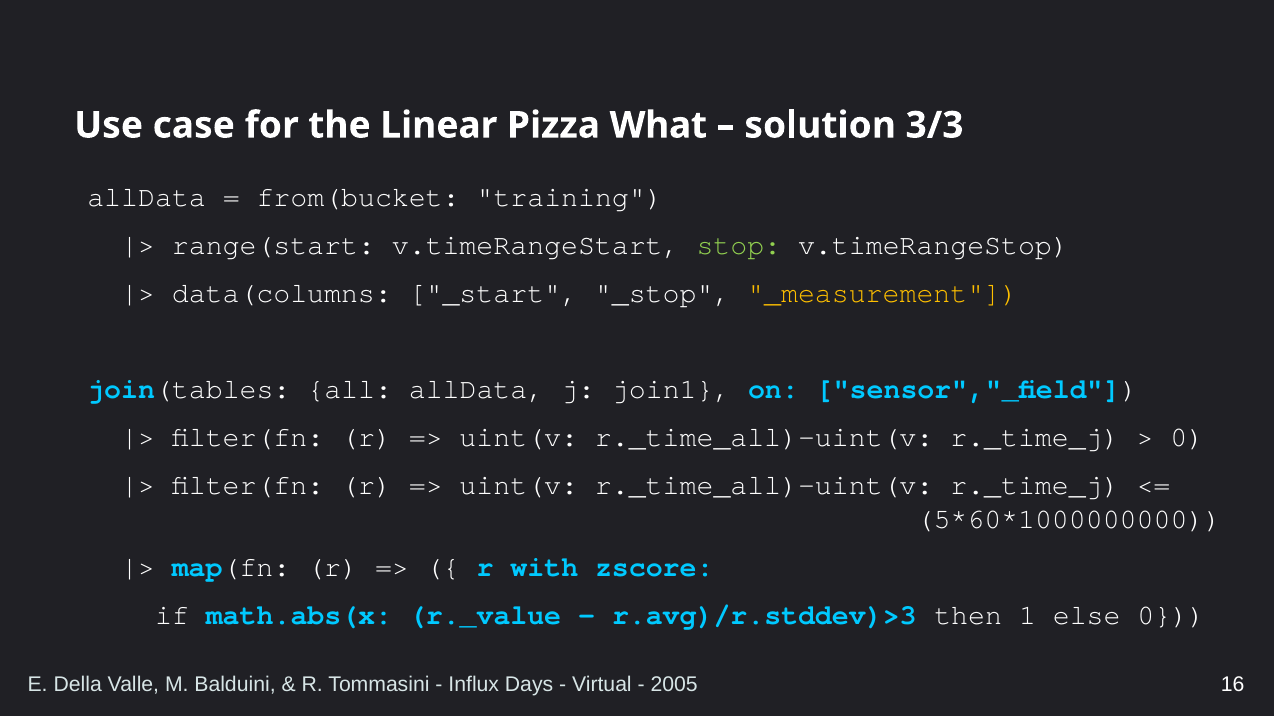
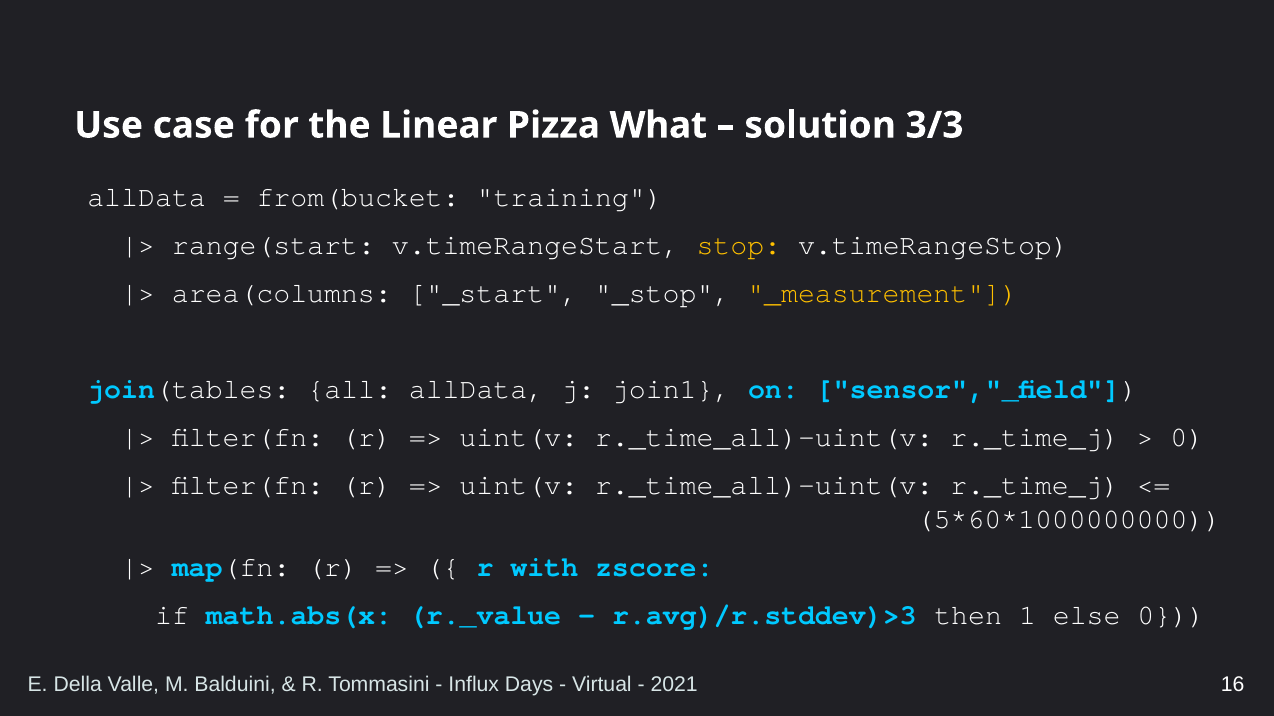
stop colour: light green -> yellow (739, 245)
data(columns: data(columns -> area(columns (282, 293)
2005: 2005 -> 2021 (674, 685)
